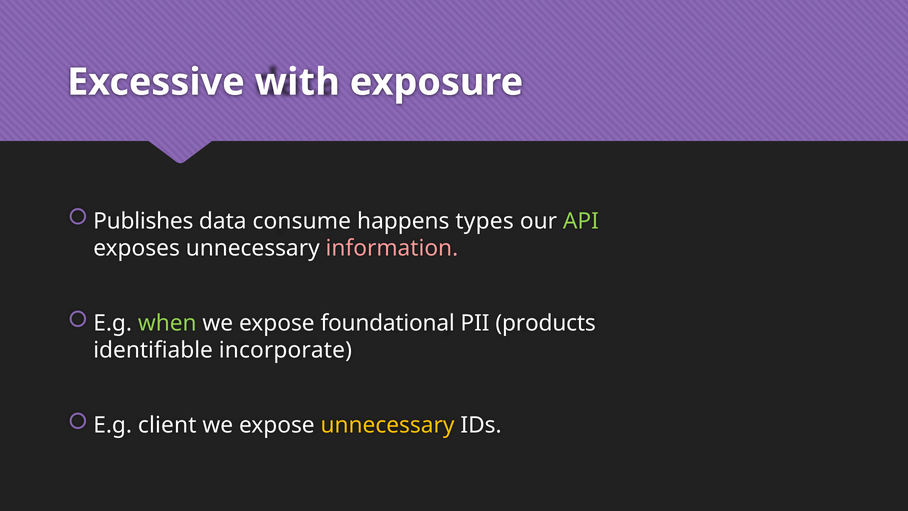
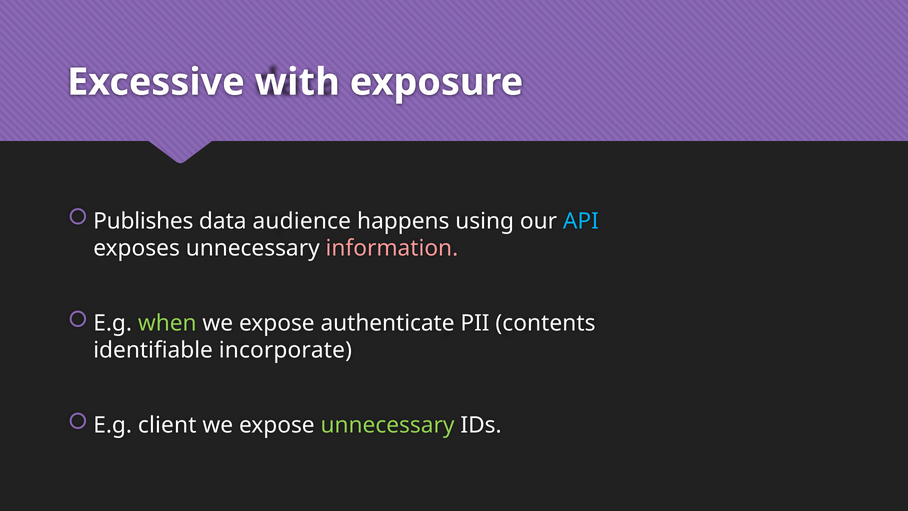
consume: consume -> audience (302, 221)
types: types -> using (485, 221)
API colour: light green -> light blue (581, 221)
foundational: foundational -> authenticate (388, 323)
products: products -> contents (546, 323)
unnecessary colour: yellow -> light green (388, 425)
